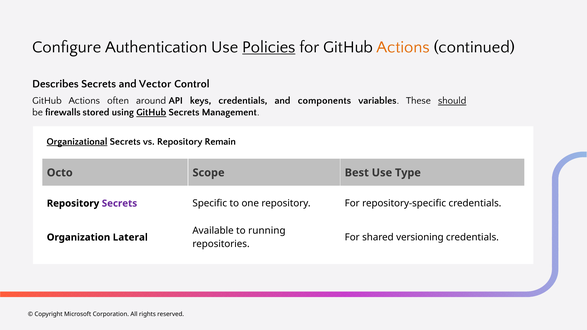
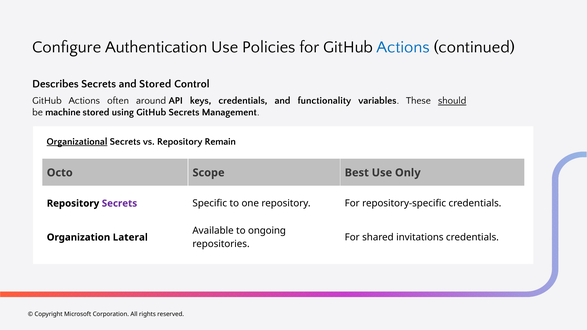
Policies underline: present -> none (269, 47)
Actions colour: orange -> blue (403, 47)
and Vector: Vector -> Stored (155, 84)
components: components -> functionality (324, 101)
firewalls: firewalls -> machine (63, 112)
GitHub underline: present -> none (151, 112)
Type: Type -> Only (408, 173)
running: running -> ongoing (267, 231)
versioning: versioning -> invitations (420, 237)
